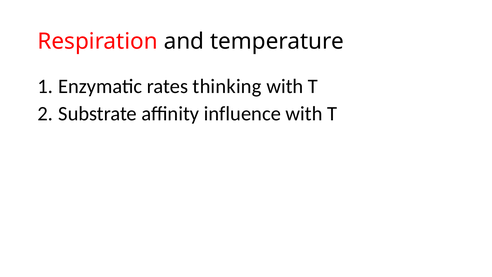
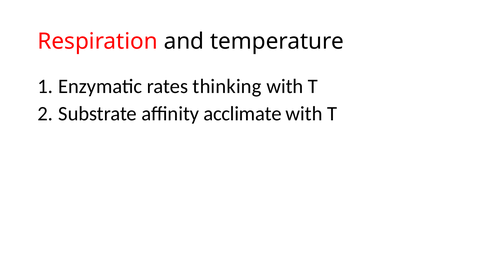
influence: influence -> acclimate (242, 114)
